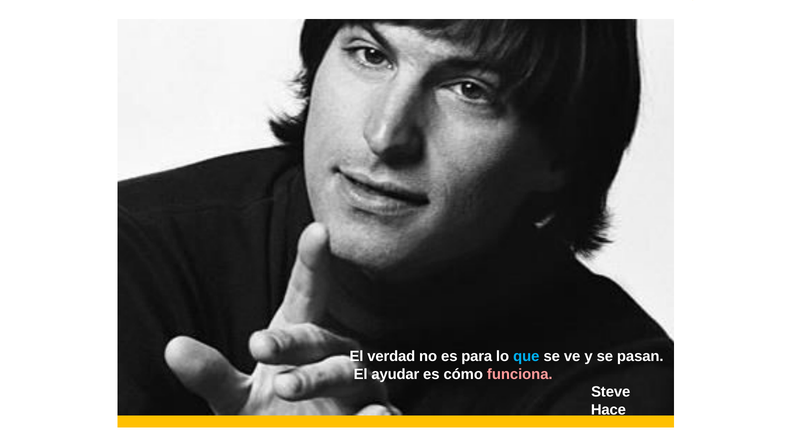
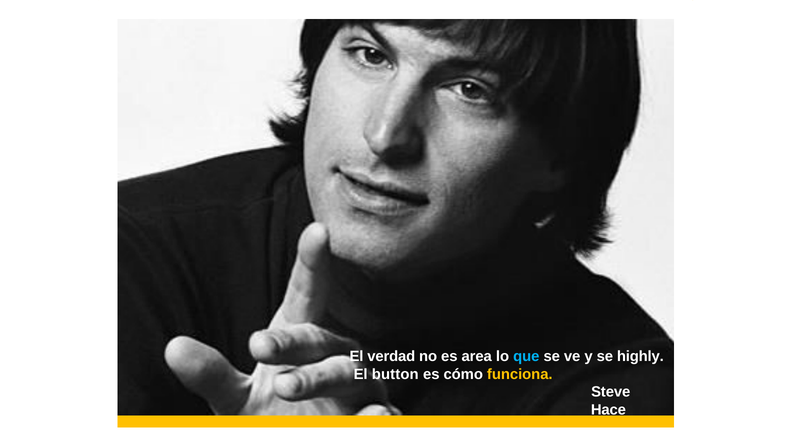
para: para -> area (477, 356)
pasan: pasan -> highly (640, 356)
ayudar: ayudar -> button (395, 374)
funciona colour: pink -> yellow (520, 374)
